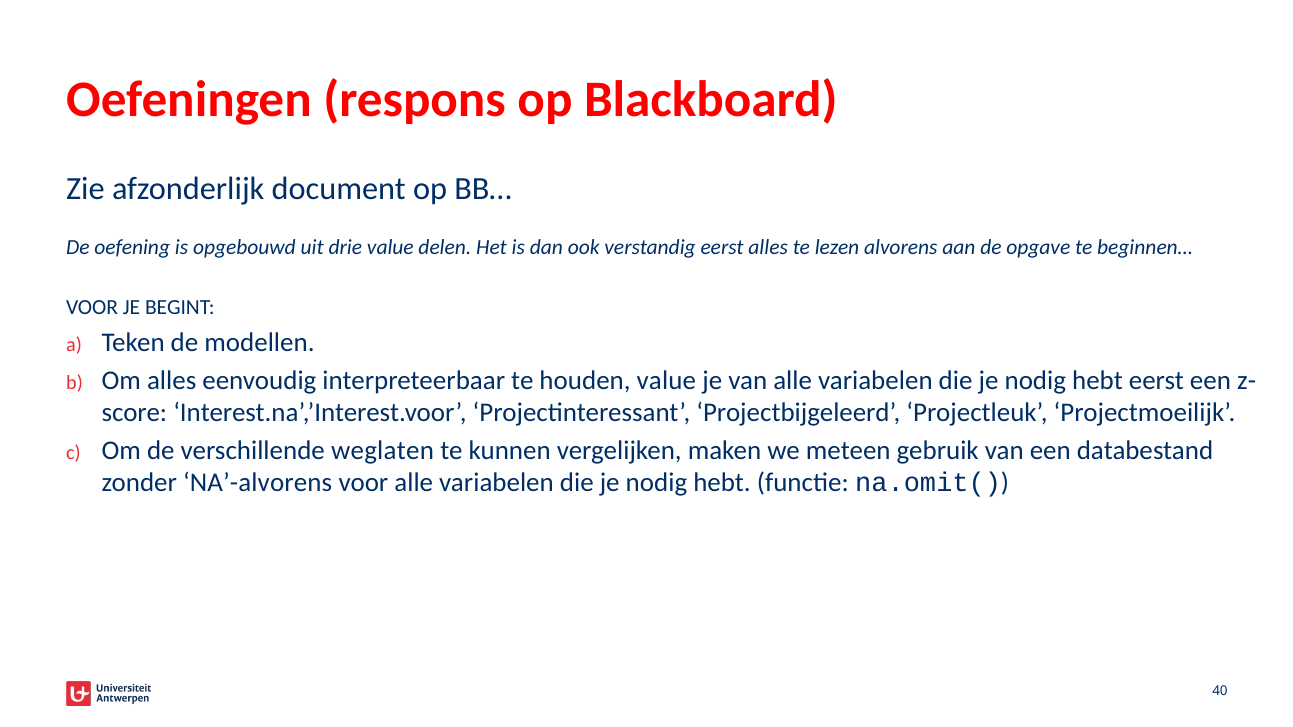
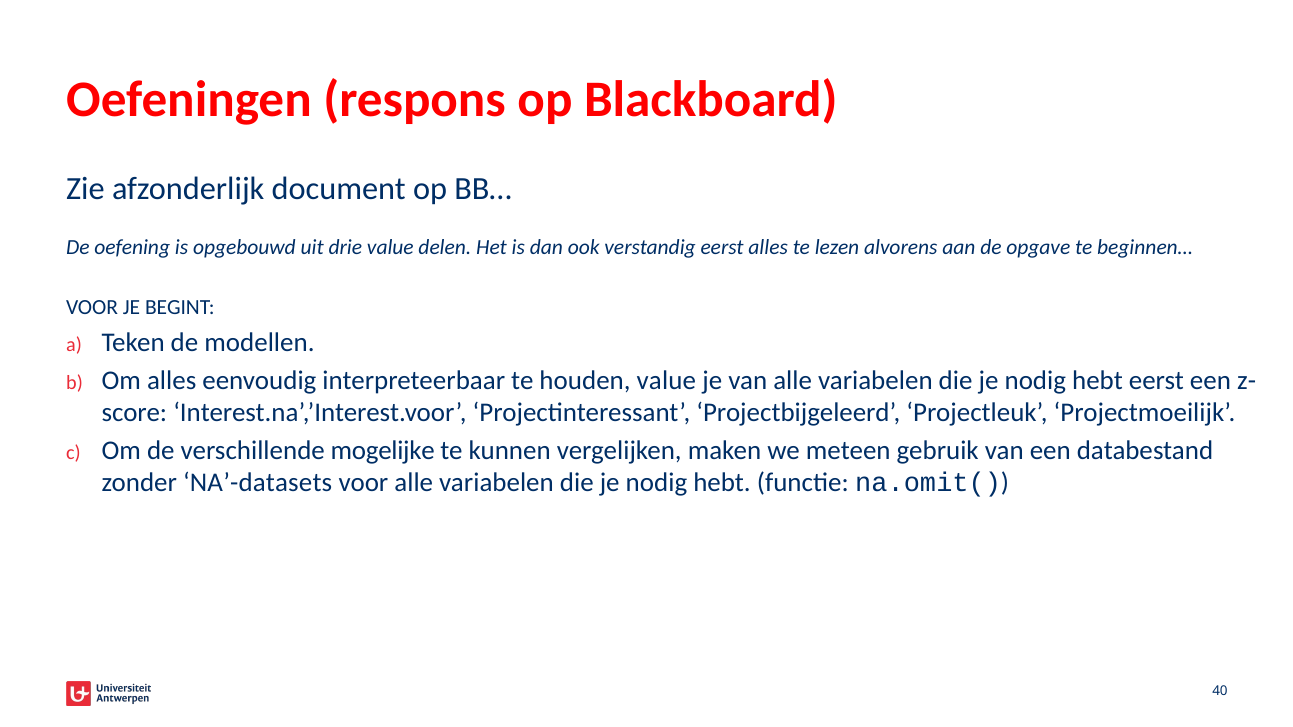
weglaten: weglaten -> mogelijke (383, 450)
NA’-alvorens: NA’-alvorens -> NA’-datasets (258, 483)
